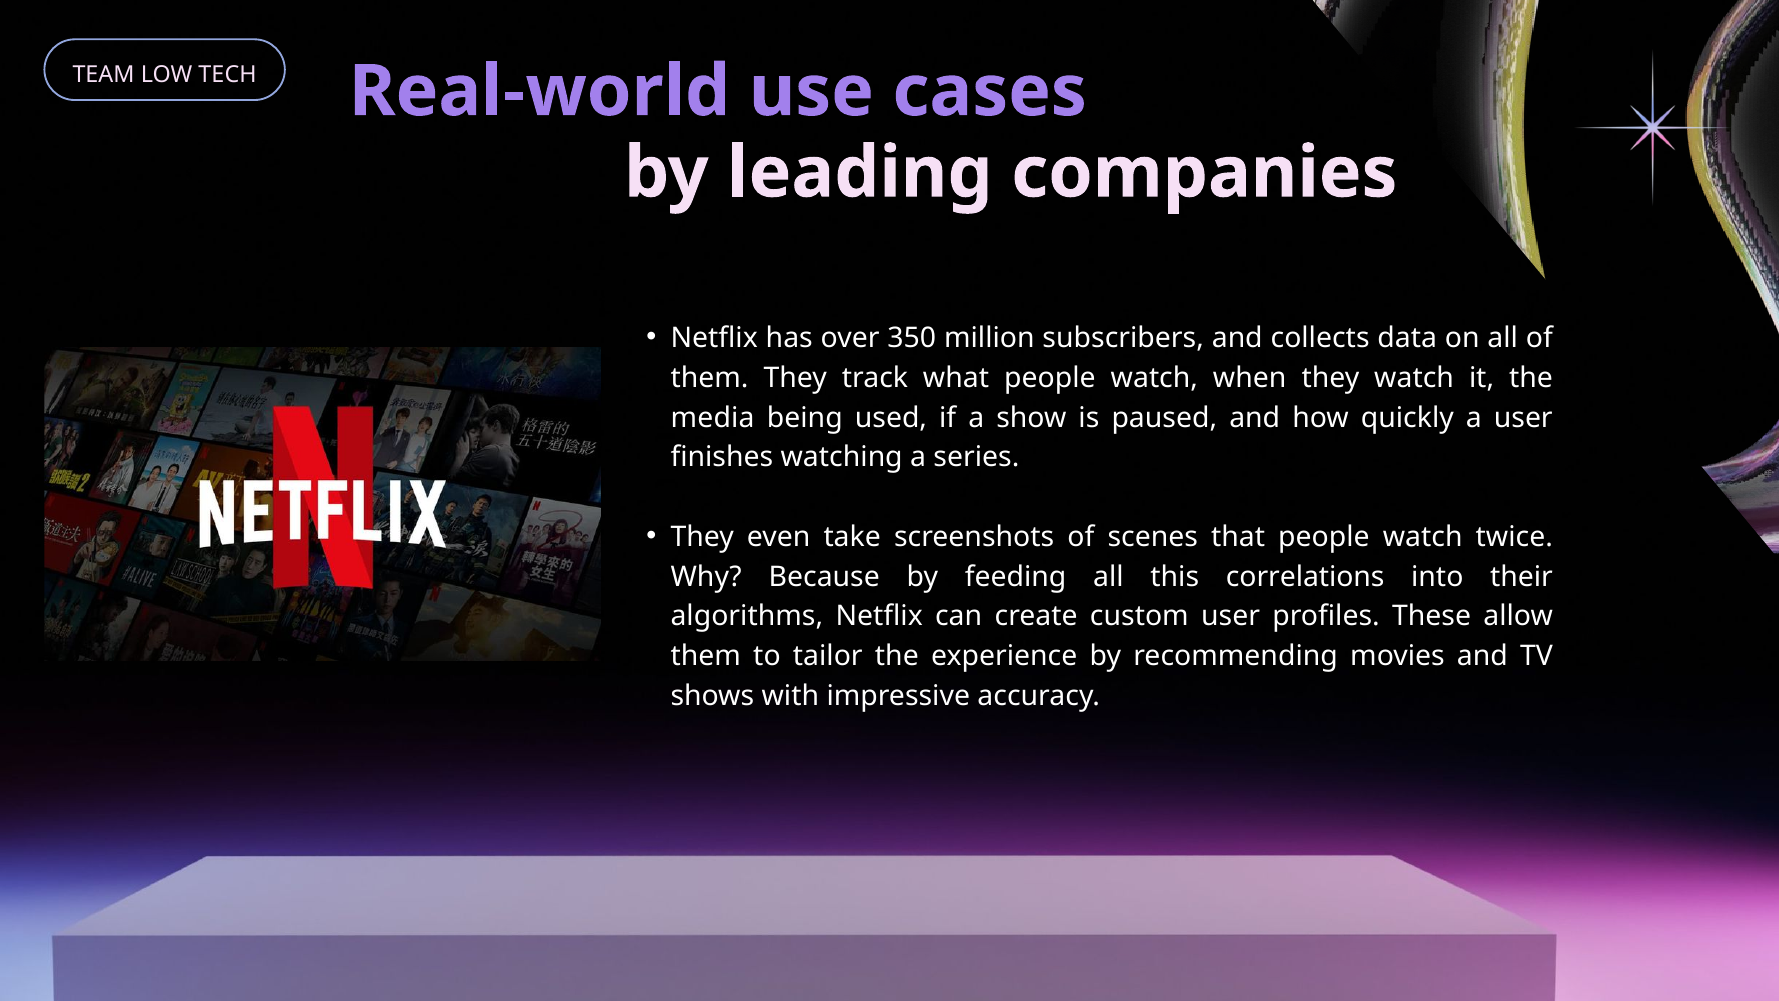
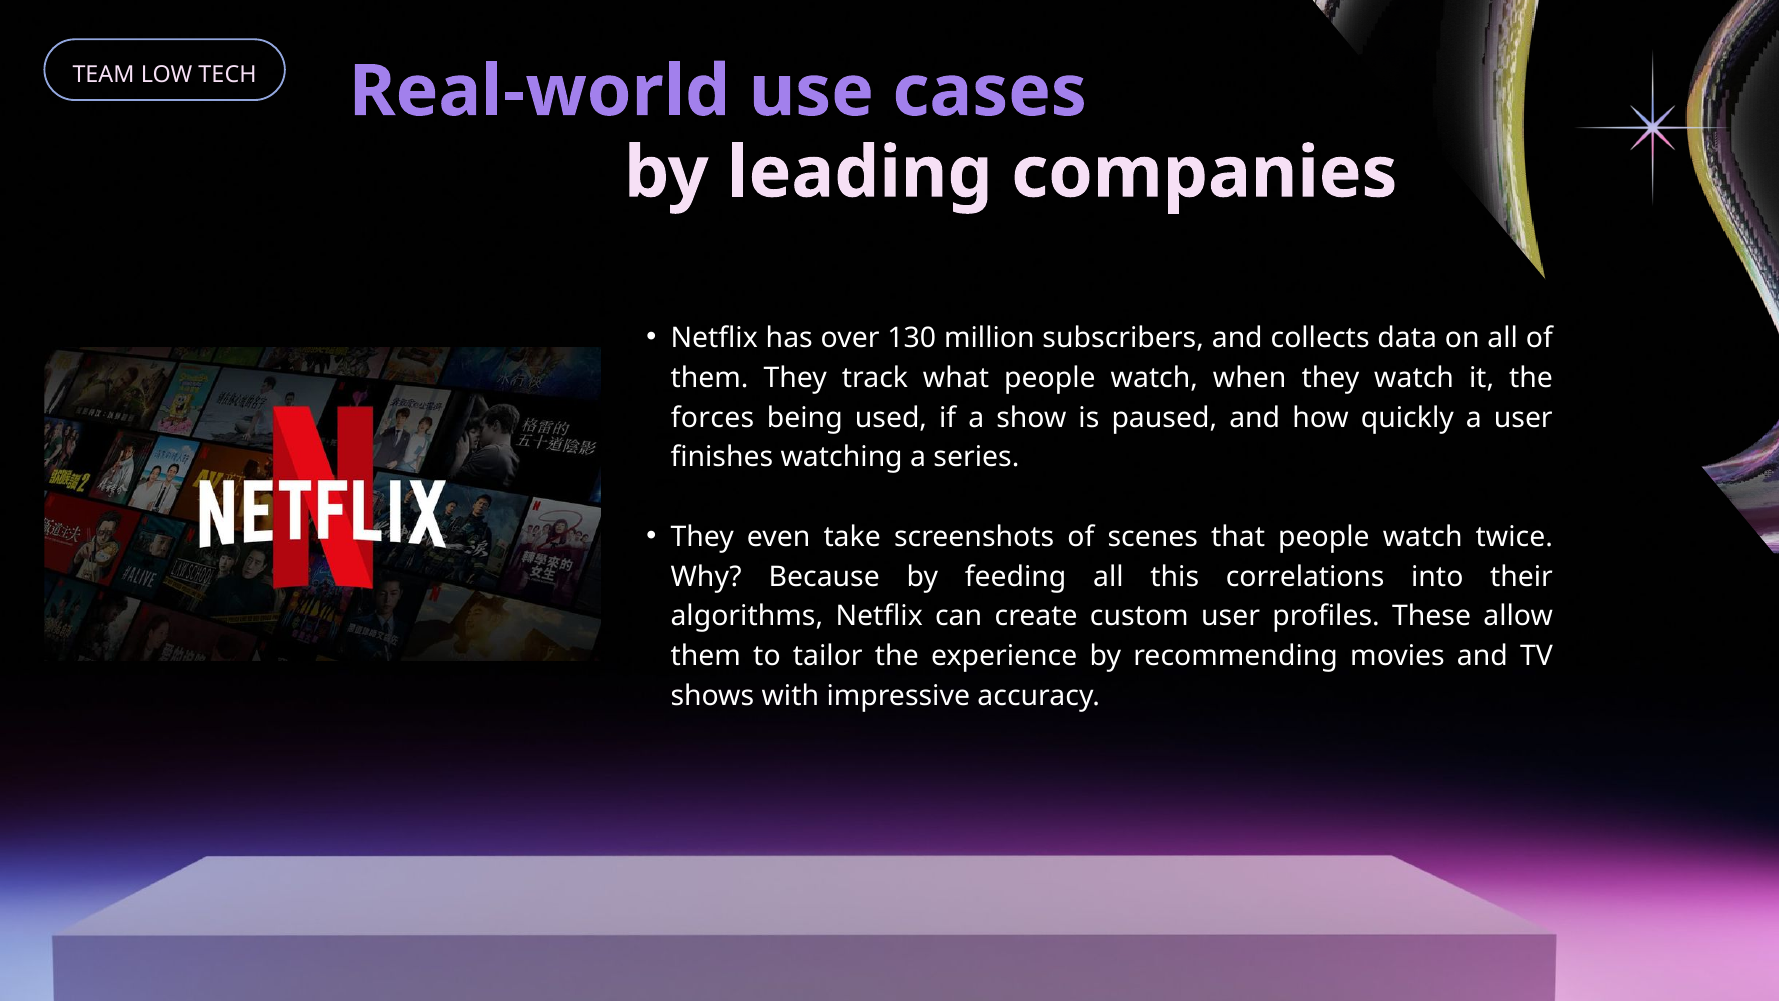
350: 350 -> 130 (912, 338)
media: media -> forces (713, 418)
